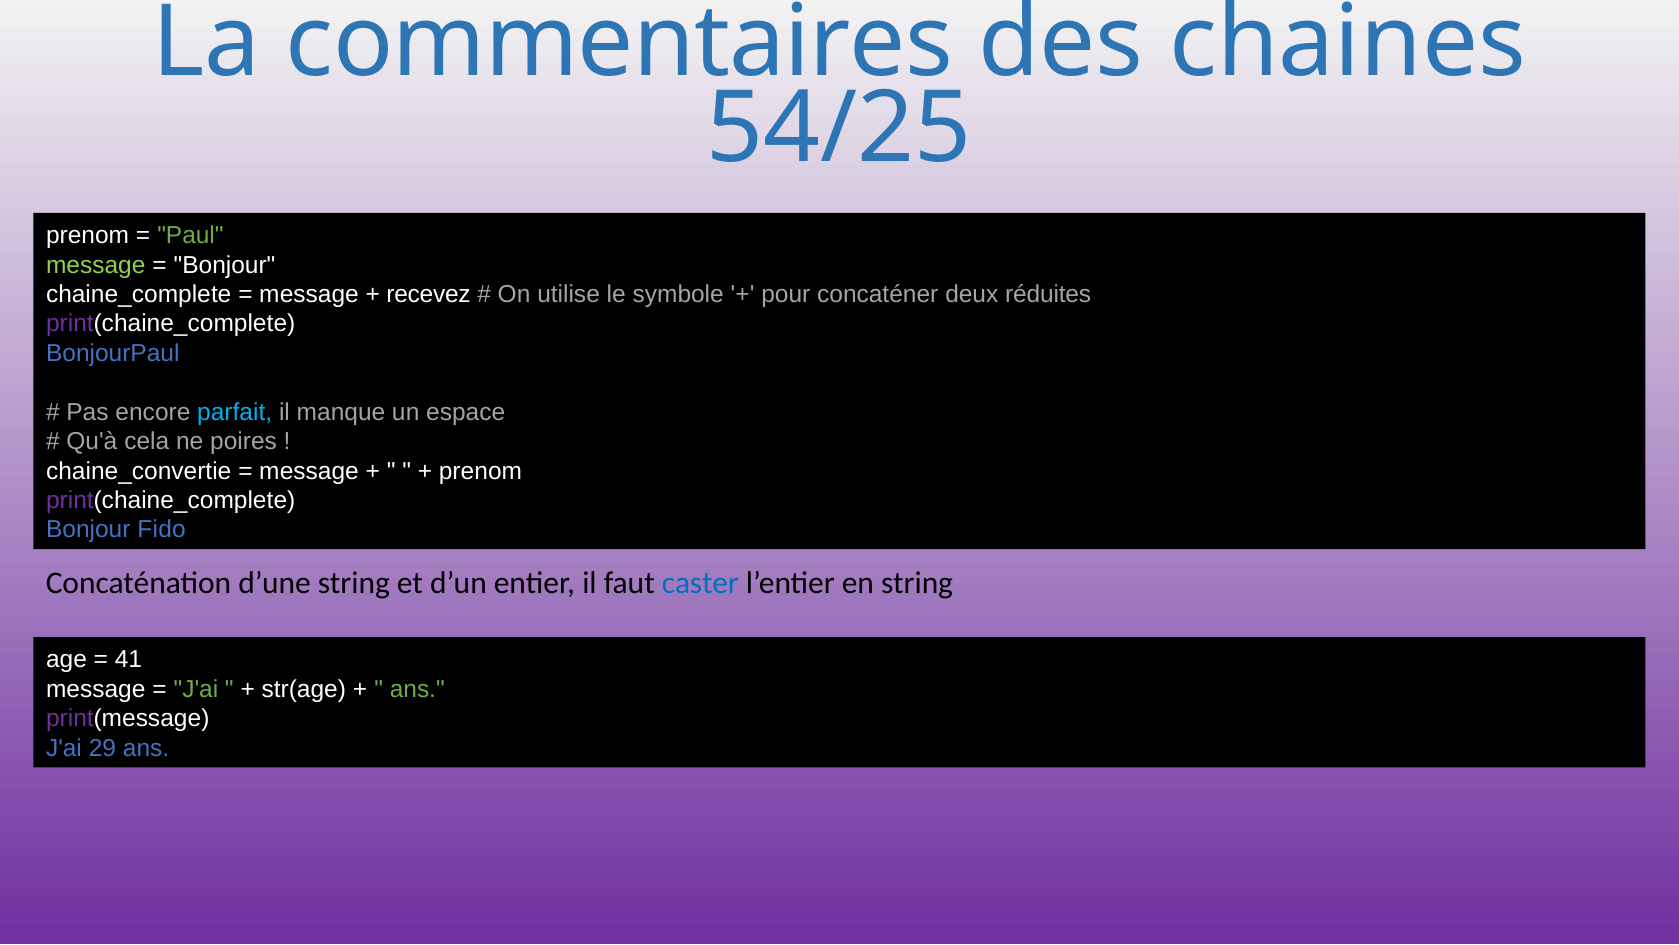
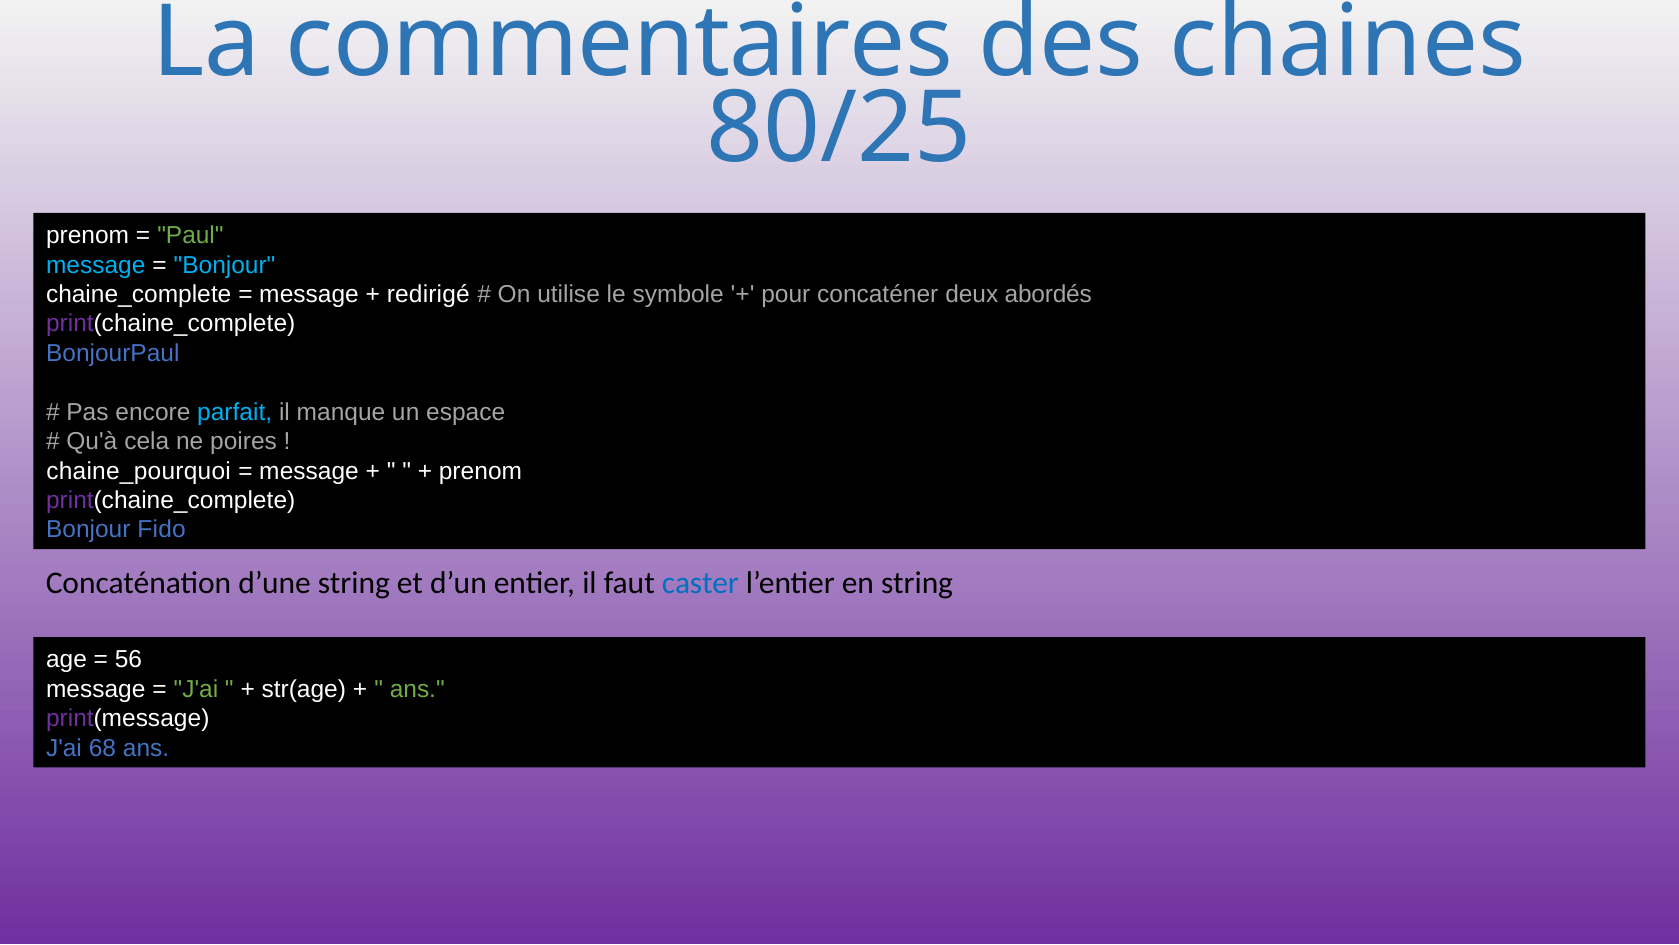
54/25: 54/25 -> 80/25 (839, 128)
message colour: light green -> light blue (96, 265)
Bonjour colour: white -> light blue (225, 265)
recevez: recevez -> redirigé (428, 294)
réduites: réduites -> abordés (1048, 294)
chaine_convertie: chaine_convertie -> chaine_pourquoi (139, 471)
41: 41 -> 56 (128, 659)
29: 29 -> 68 (102, 748)
